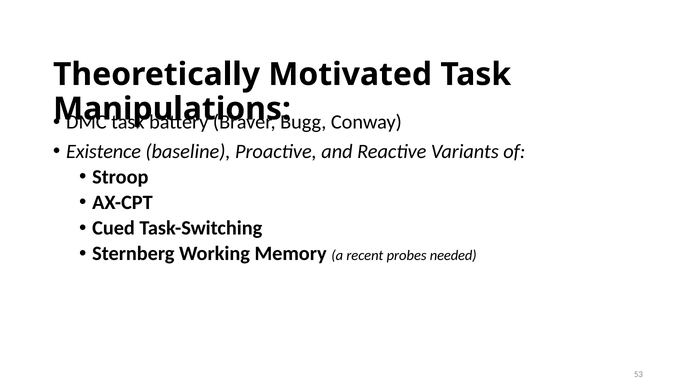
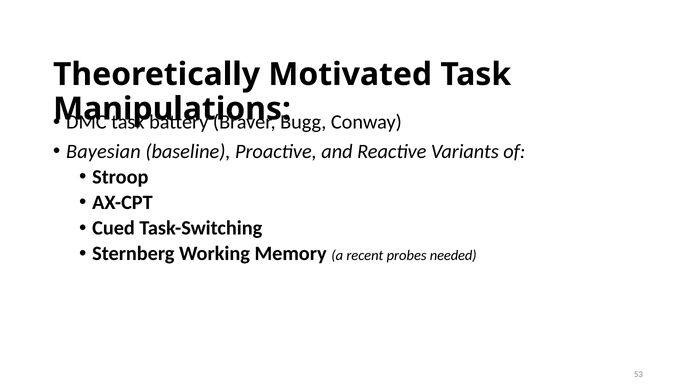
Existence: Existence -> Bayesian (103, 151)
